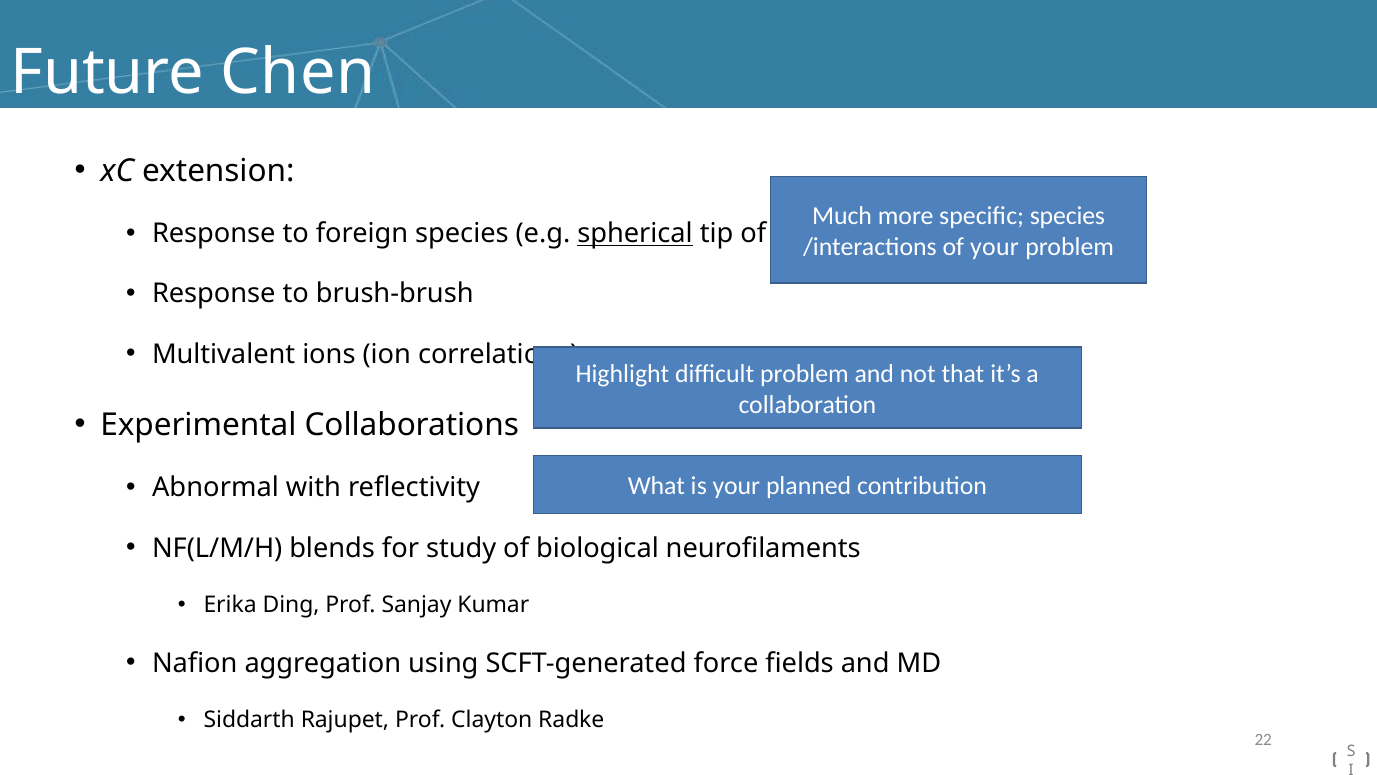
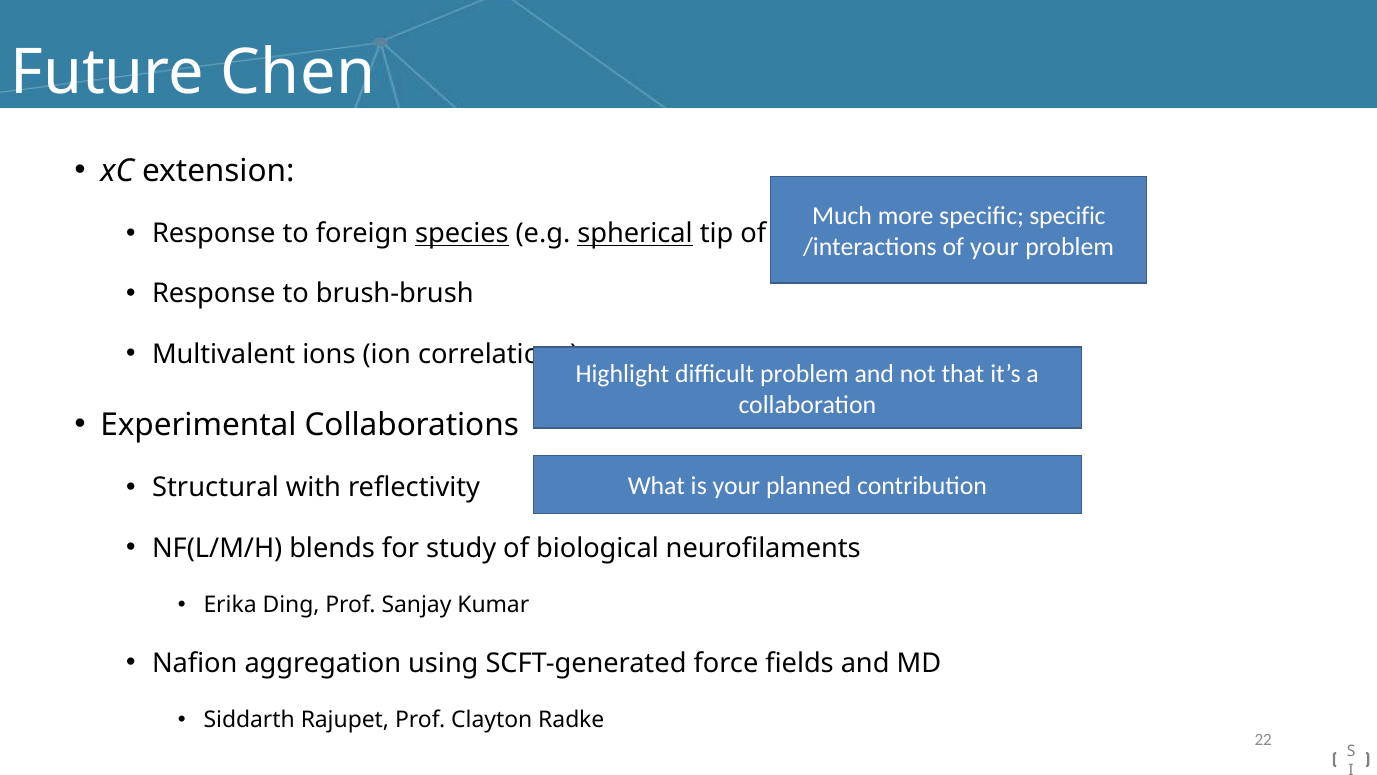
specific species: species -> specific (1067, 216)
species underline: none -> present (462, 234)
Abnormal: Abnormal -> Structural (215, 488)
